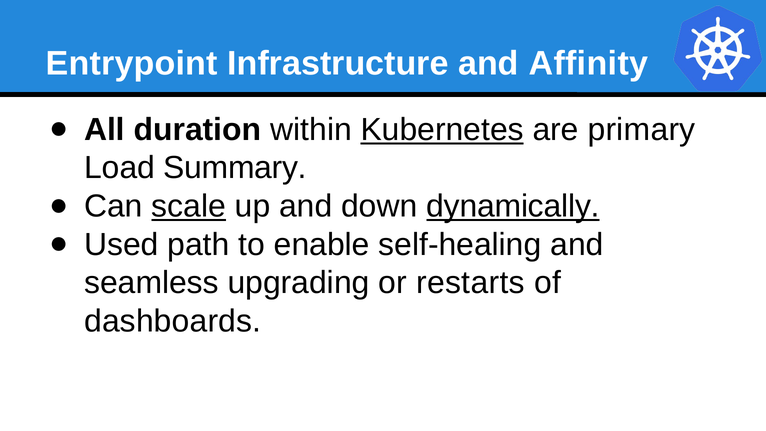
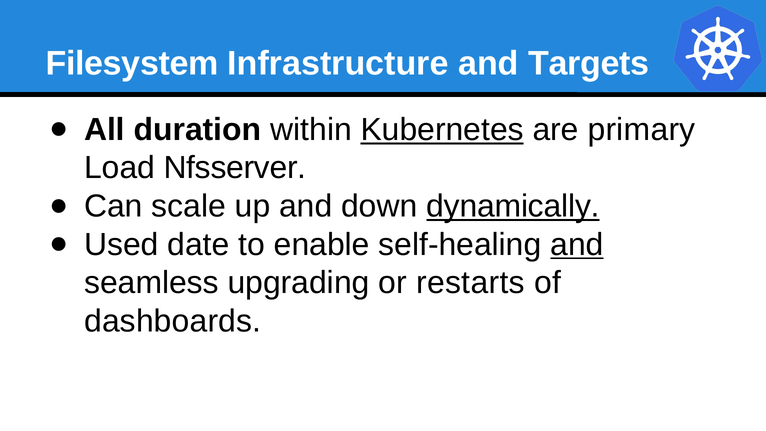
Entrypoint: Entrypoint -> Filesystem (132, 63)
Affinity: Affinity -> Targets (589, 63)
Summary: Summary -> Nfsserver (235, 168)
scale underline: present -> none (189, 206)
path: path -> date (198, 244)
and underline: none -> present (577, 244)
